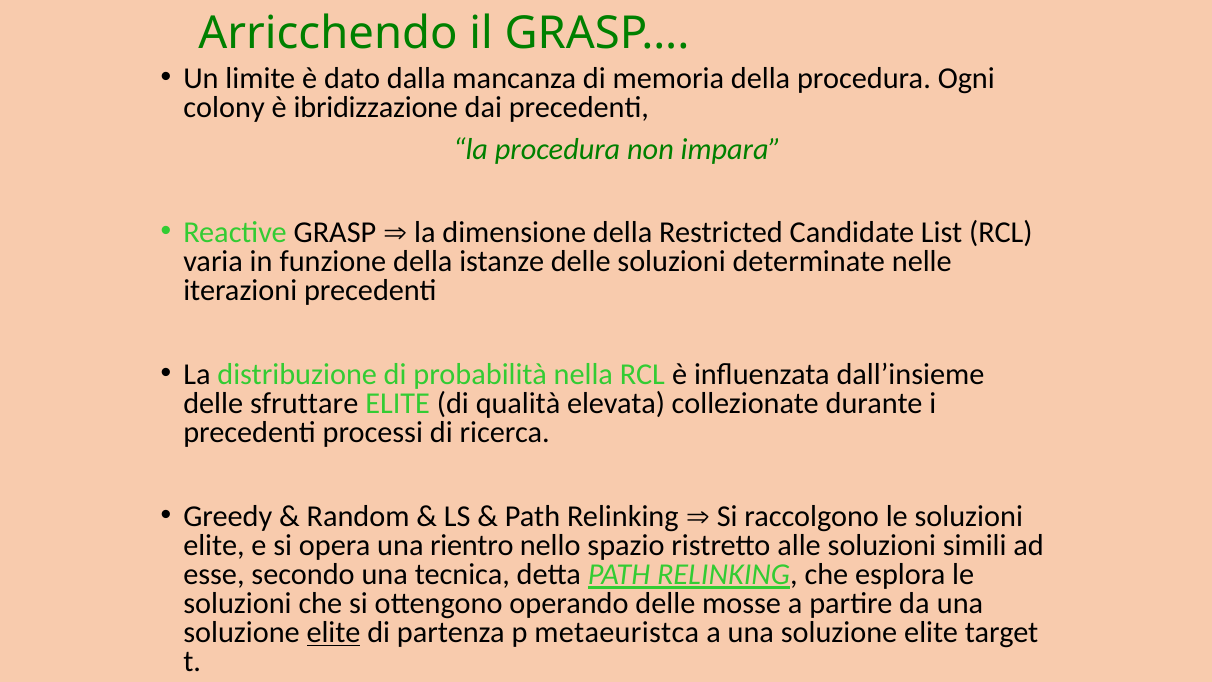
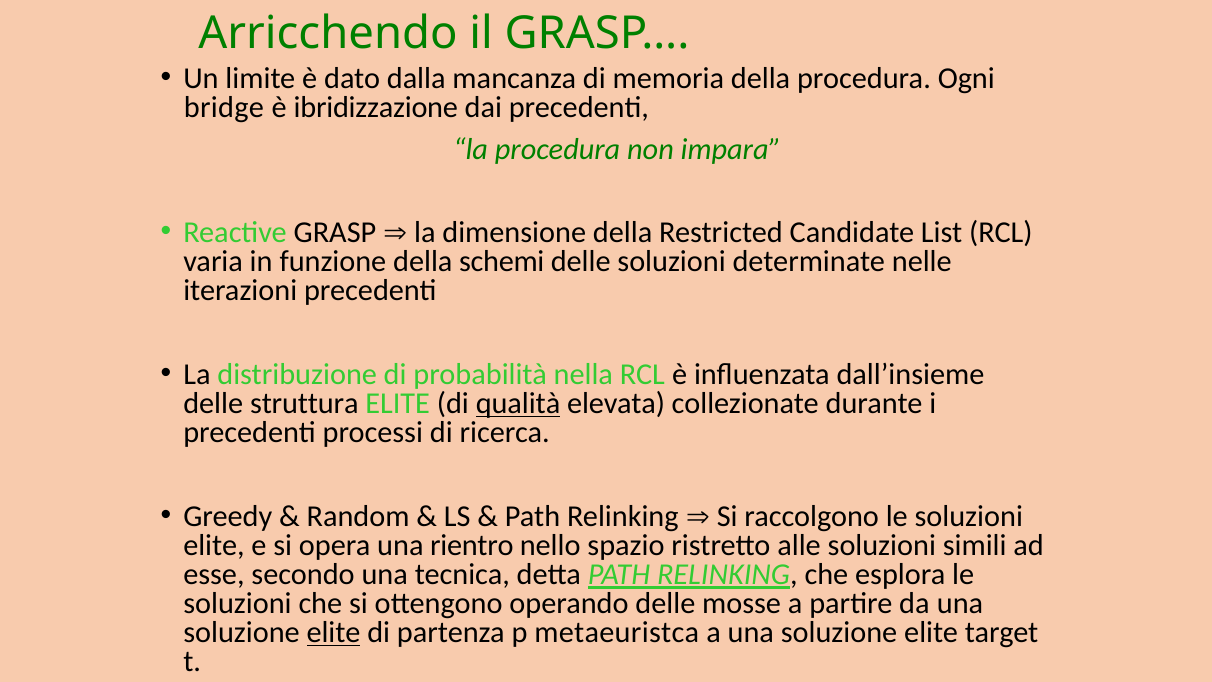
colony: colony -> bridge (224, 107)
istanze: istanze -> schemi (502, 262)
sfruttare: sfruttare -> struttura (304, 403)
qualità underline: none -> present (518, 403)
